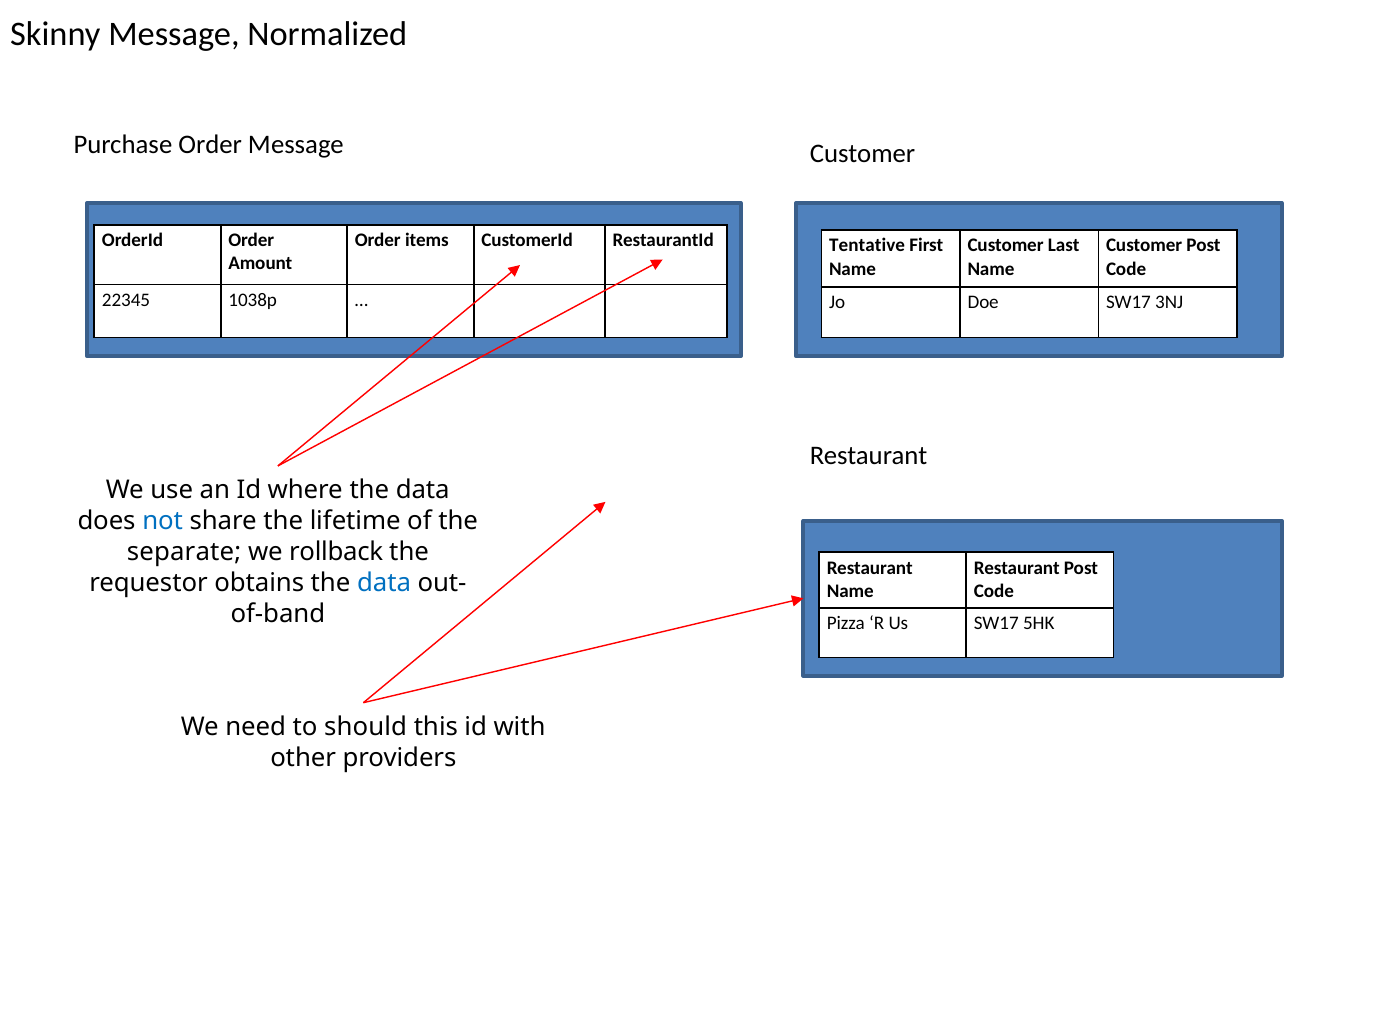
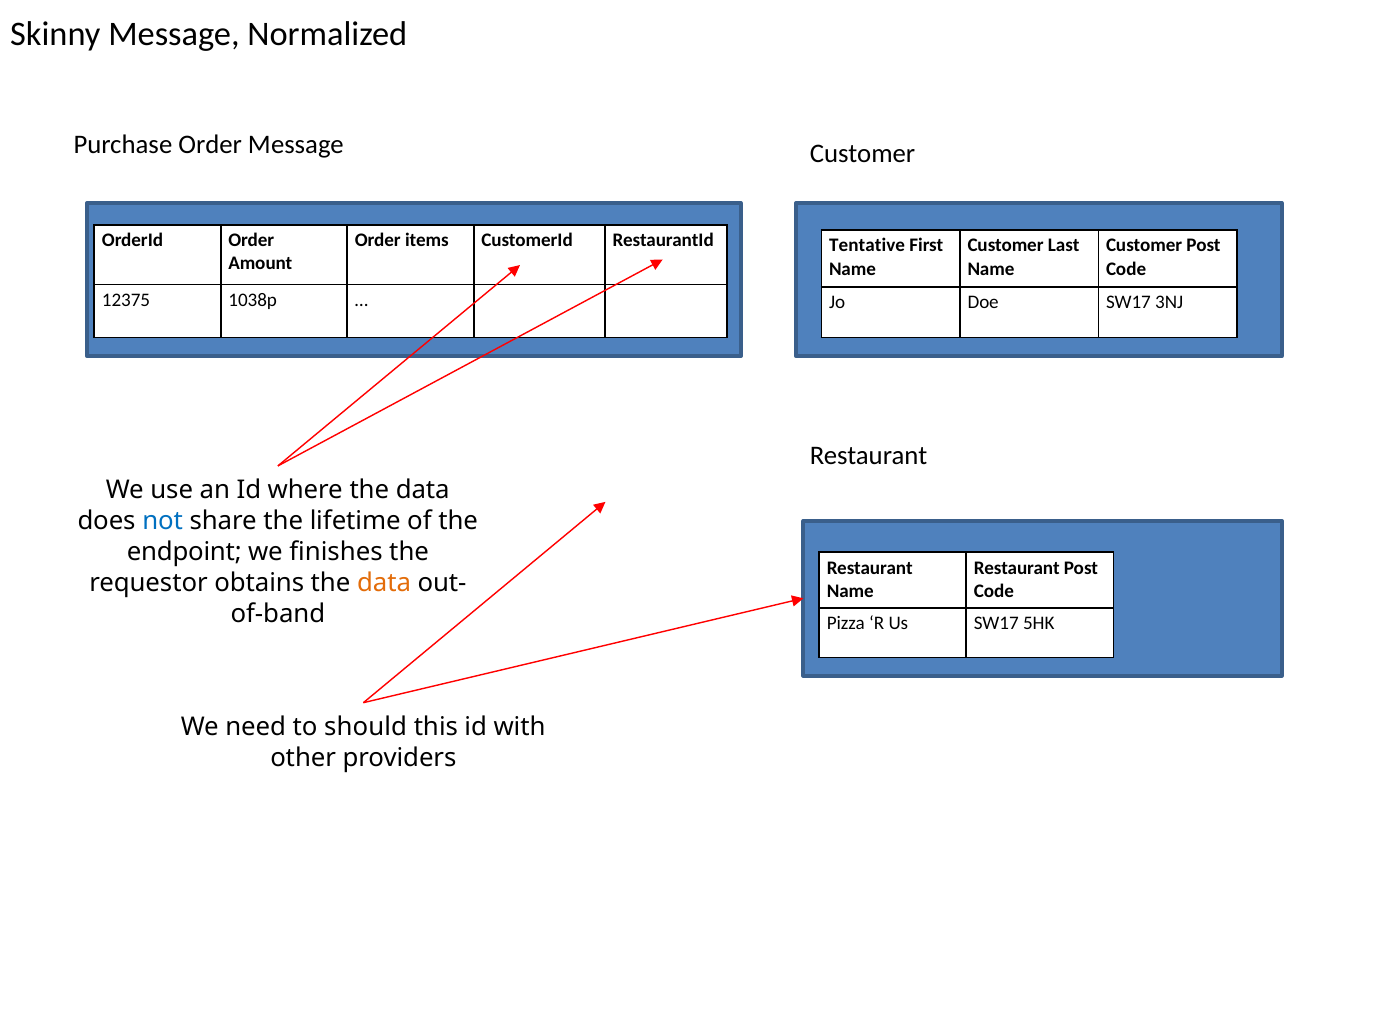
22345: 22345 -> 12375 (126, 300)
separate: separate -> endpoint (184, 552)
rollback: rollback -> finishes (336, 552)
data colour: blue -> orange (384, 583)
